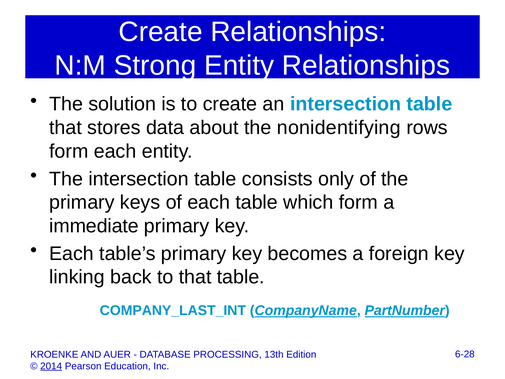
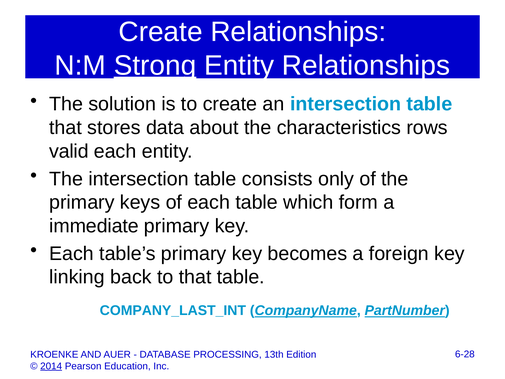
Strong underline: none -> present (155, 66)
nonidentifying: nonidentifying -> characteristics (339, 128)
form: form -> valid (69, 151)
